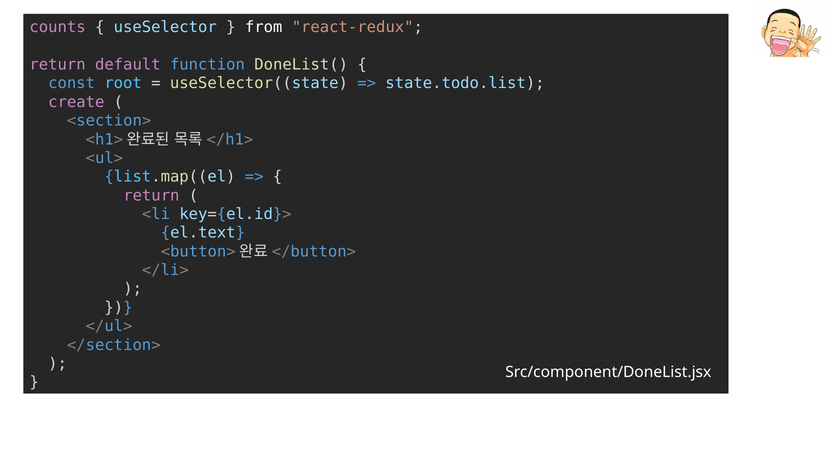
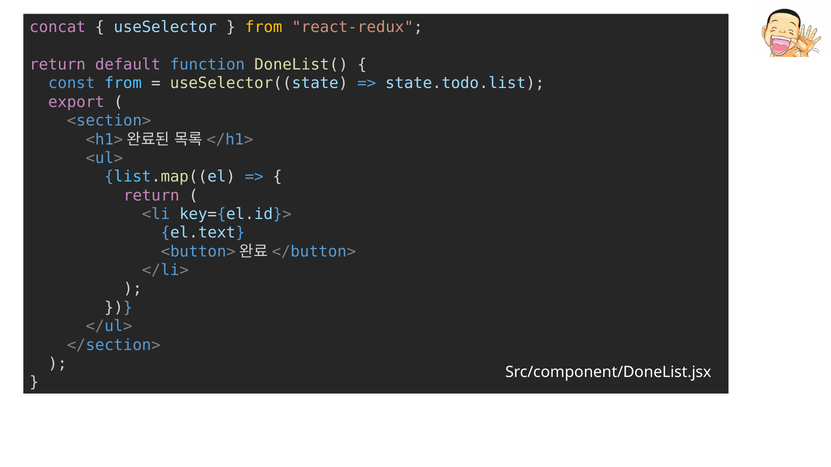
counts: counts -> concat (58, 27)
from colour: white -> yellow (264, 27)
const root: root -> from (123, 83)
create: create -> export (76, 102)
